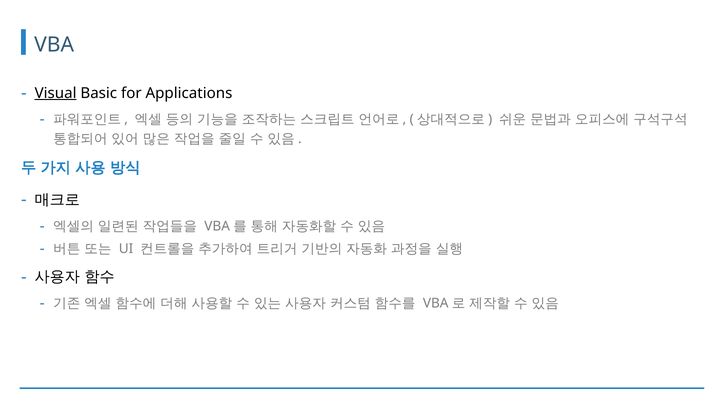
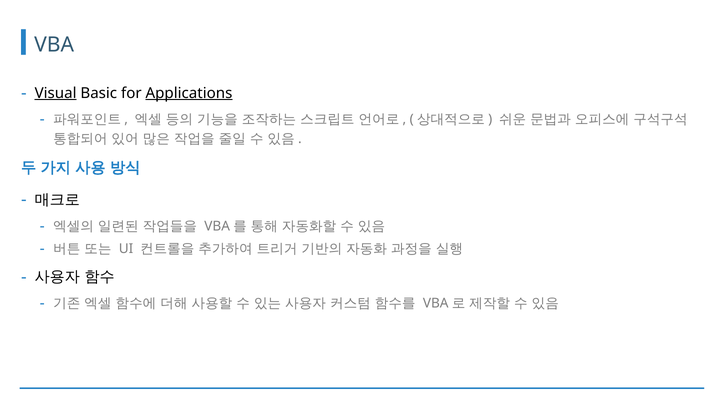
Applications underline: none -> present (189, 93)
